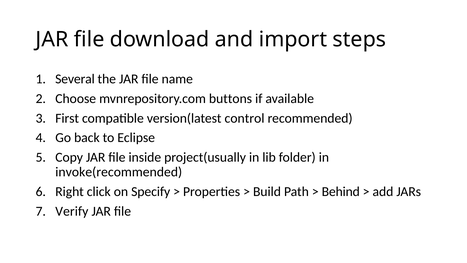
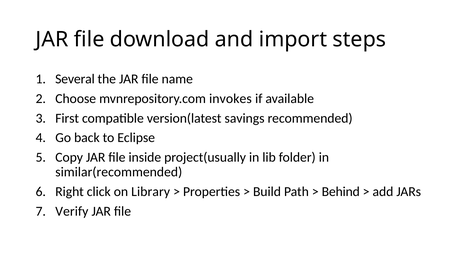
buttons: buttons -> invokes (230, 98)
control: control -> savings (245, 118)
invoke(recommended: invoke(recommended -> similar(recommended (119, 172)
Specify: Specify -> Library (151, 191)
